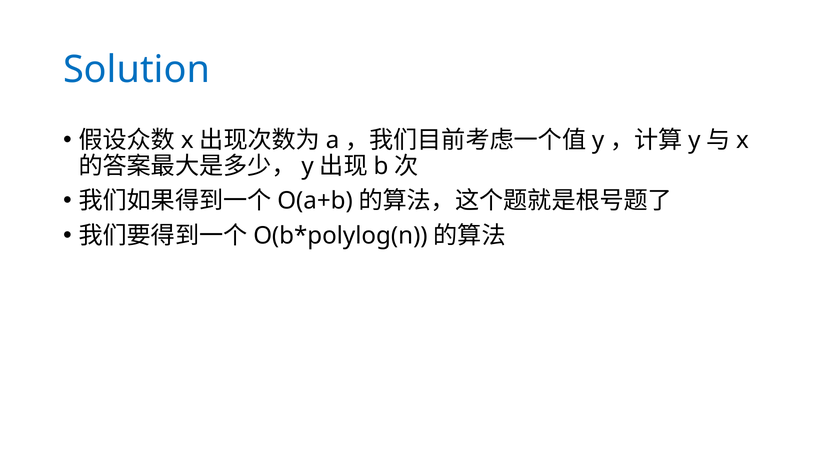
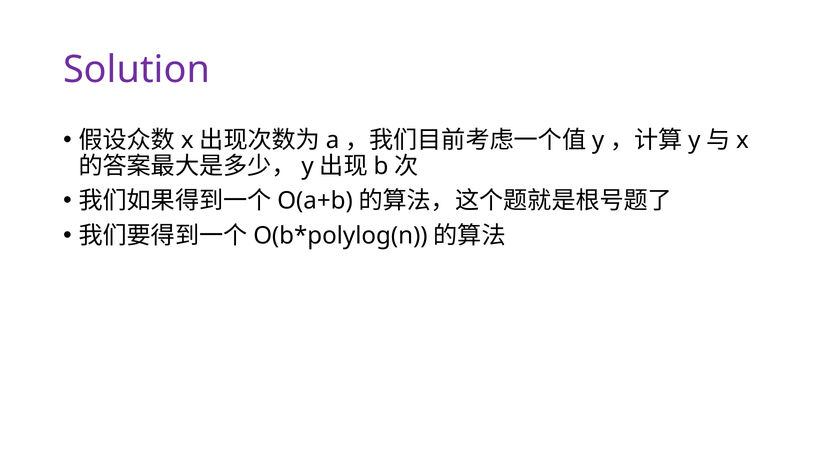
Solution colour: blue -> purple (137, 70)
